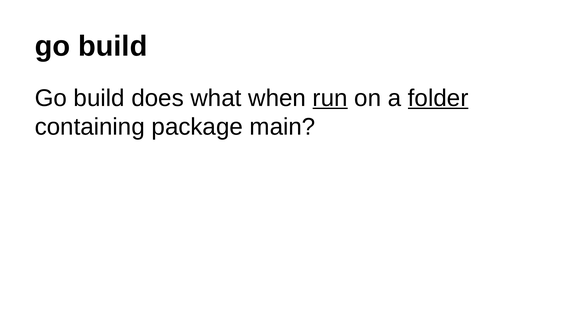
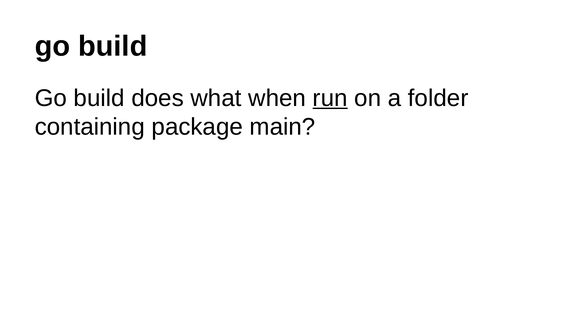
folder underline: present -> none (438, 98)
